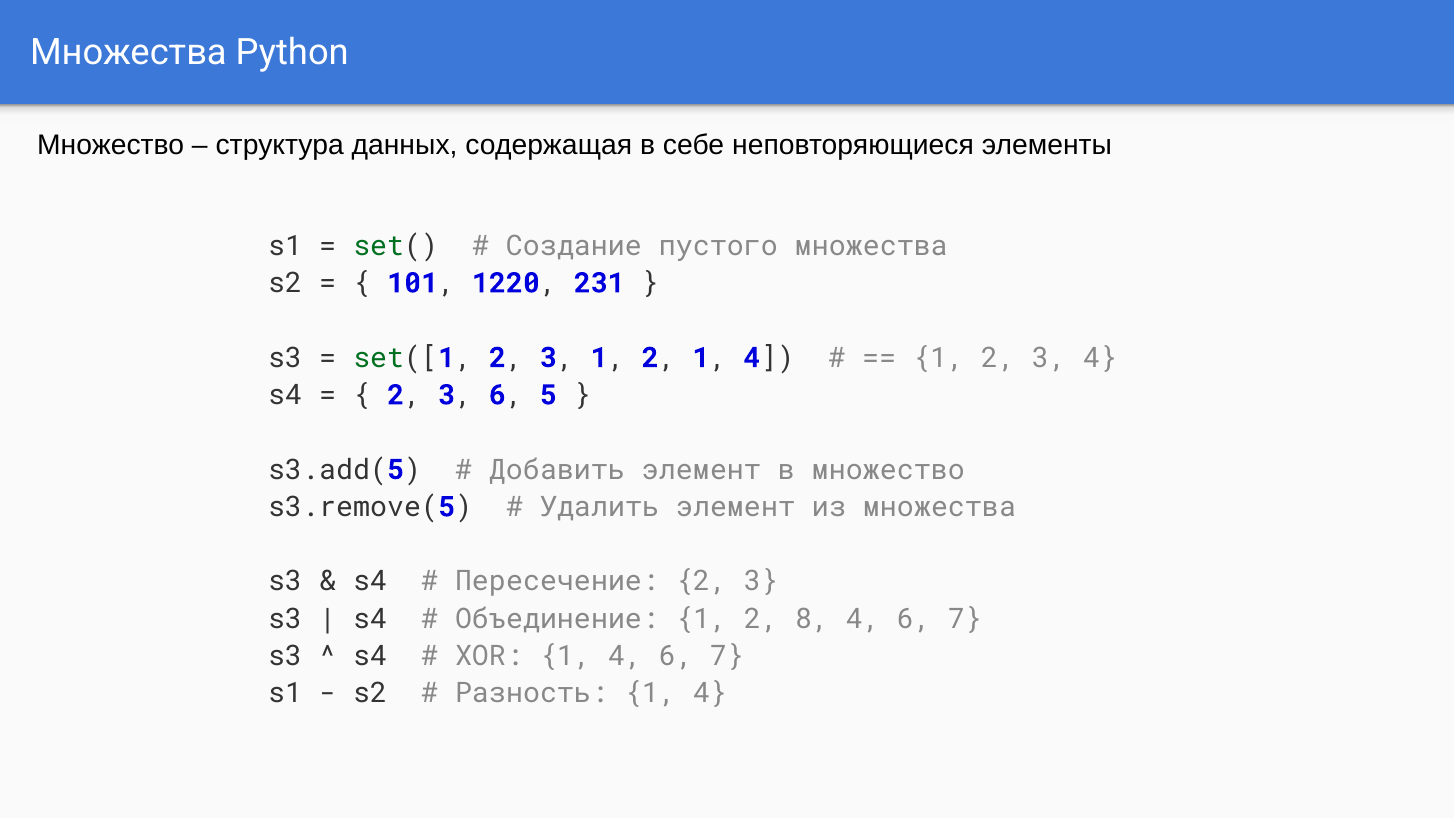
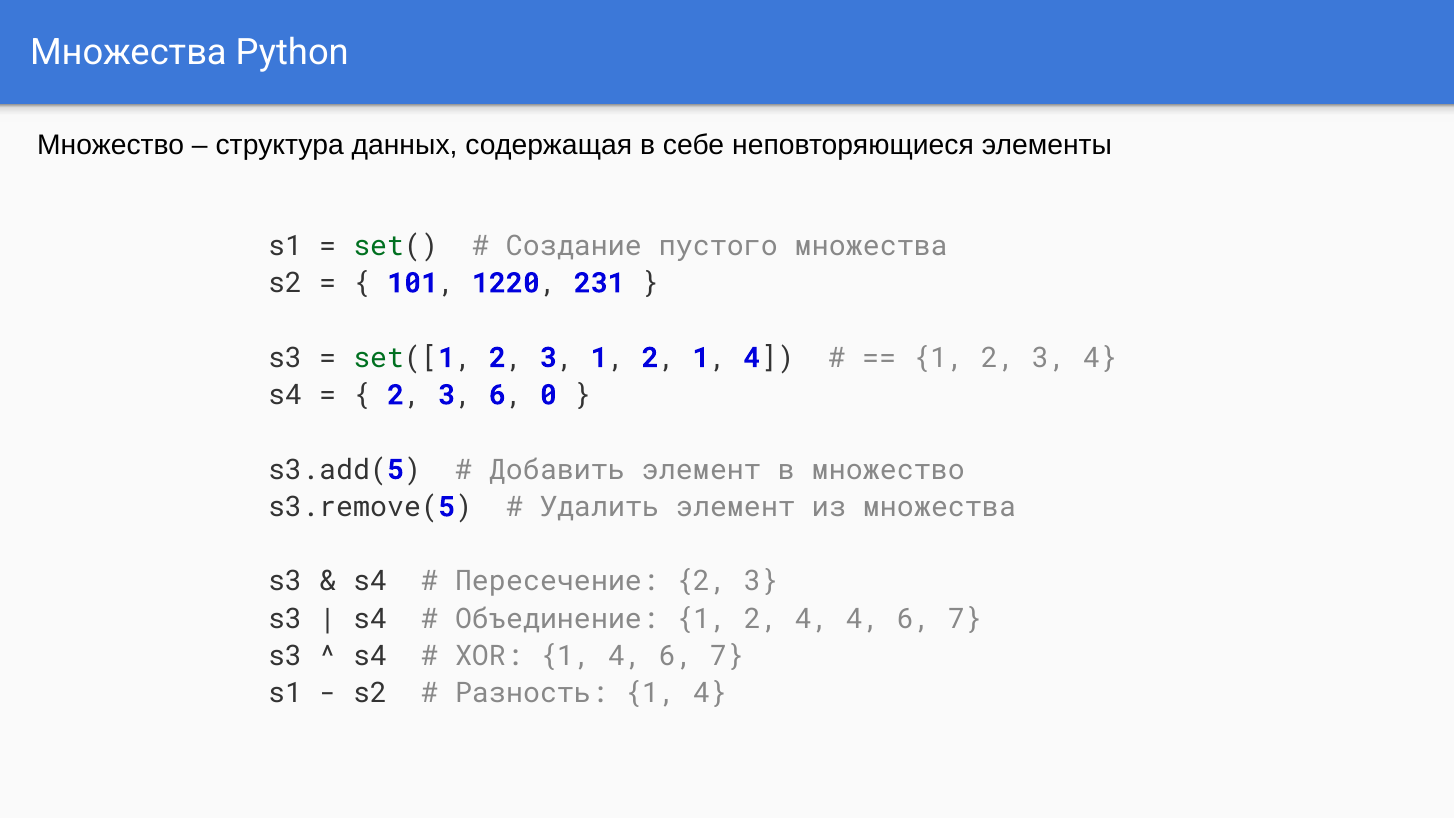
5: 5 -> 0 (548, 395)
2 8: 8 -> 4 (812, 619)
